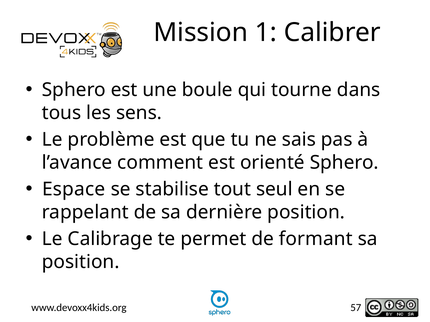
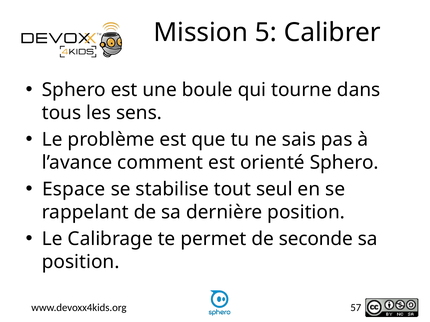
1: 1 -> 5 (266, 33)
formant: formant -> seconde (316, 239)
